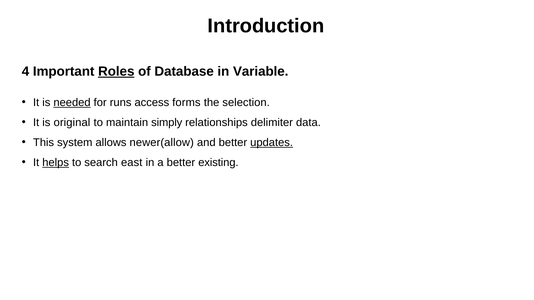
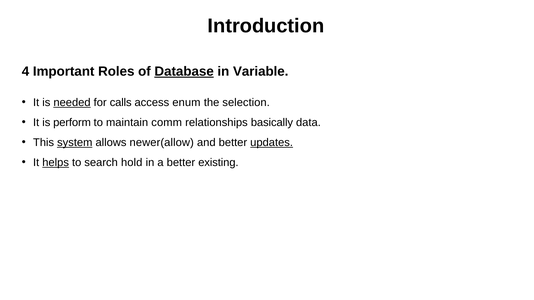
Roles underline: present -> none (116, 71)
Database underline: none -> present (184, 71)
runs: runs -> calls (121, 103)
forms: forms -> enum (186, 103)
original: original -> perform (72, 123)
simply: simply -> comm (167, 123)
delimiter: delimiter -> basically (272, 123)
system underline: none -> present (75, 143)
east: east -> hold (132, 163)
